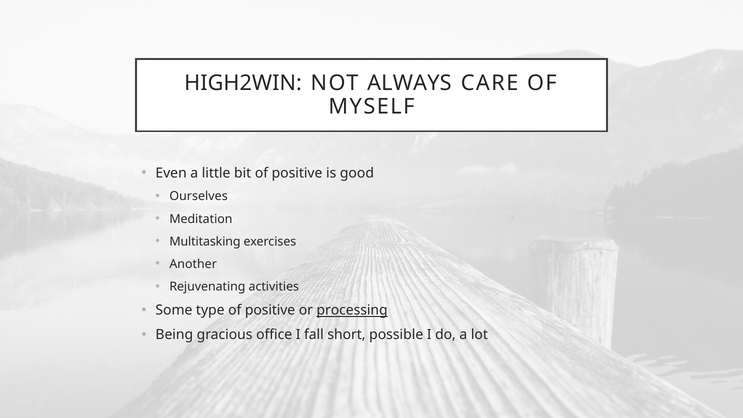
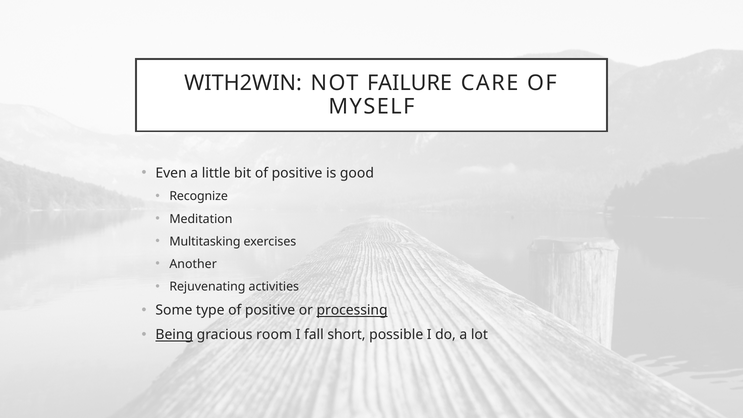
HIGH2WIN: HIGH2WIN -> WITH2WIN (243, 83)
ALWAYS: ALWAYS -> FAILURE (410, 83)
Ourselves: Ourselves -> Recognize (199, 196)
Being underline: none -> present (174, 335)
office: office -> room (274, 335)
